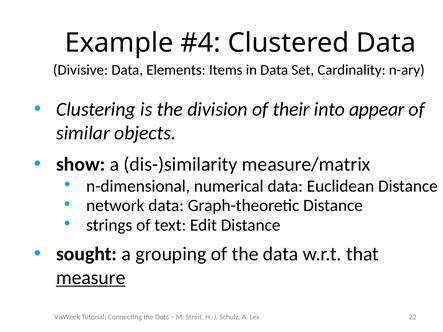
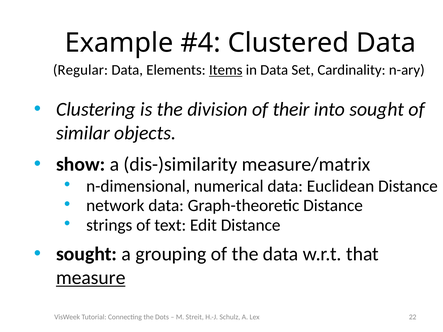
Divisive: Divisive -> Regular (80, 70)
Items underline: none -> present (226, 70)
into appear: appear -> sought (377, 109)
